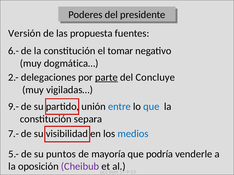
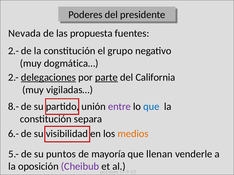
Versión: Versión -> Nevada (25, 33)
6.-: 6.- -> 2.- (13, 51)
tomar: tomar -> grupo (120, 51)
delegaciones underline: none -> present (48, 78)
Concluye: Concluye -> California (155, 78)
9.-: 9.- -> 8.- (13, 107)
entre colour: blue -> purple (119, 107)
7.-: 7.- -> 6.- (13, 134)
medios colour: blue -> orange (133, 134)
podría: podría -> llenan (159, 154)
